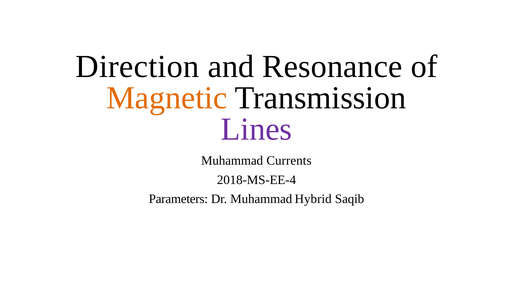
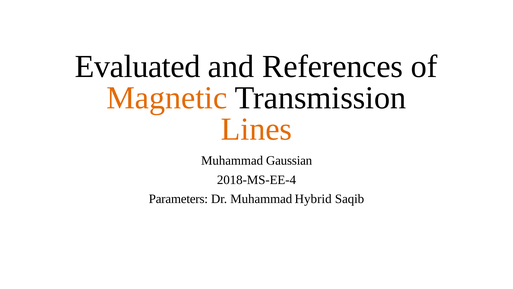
Direction: Direction -> Evaluated (138, 67)
Resonance: Resonance -> References (333, 67)
Lines colour: purple -> orange (256, 129)
Currents: Currents -> Gaussian (289, 160)
